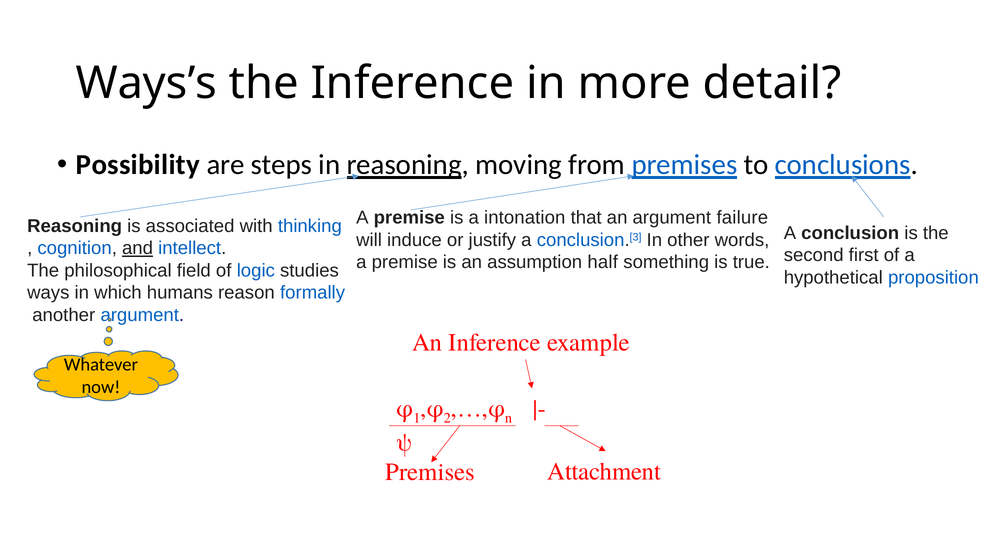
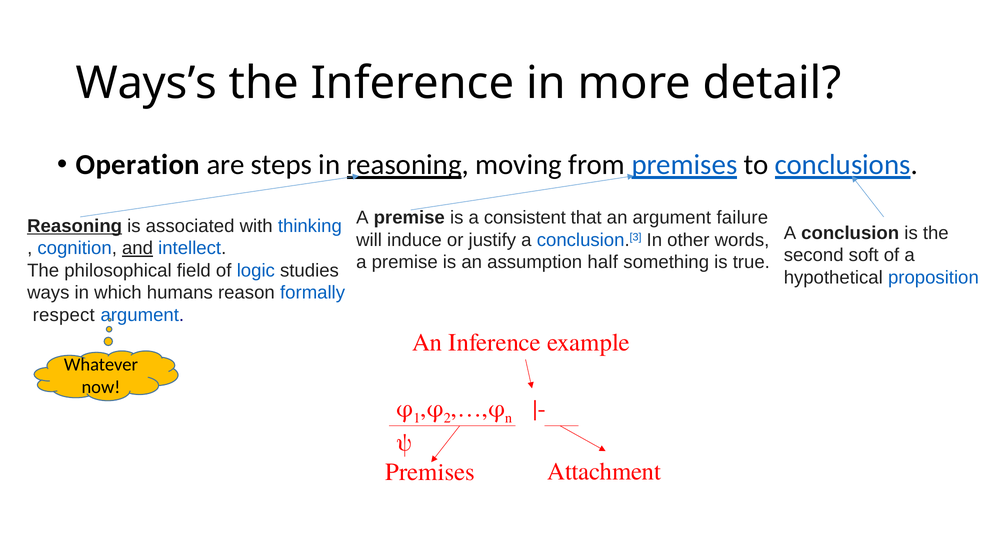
Possibility: Possibility -> Operation (138, 165)
intonation: intonation -> consistent (525, 218)
Reasoning underline: none -> present (75, 226)
first: first -> soft (864, 255)
another: another -> respect (64, 315)
